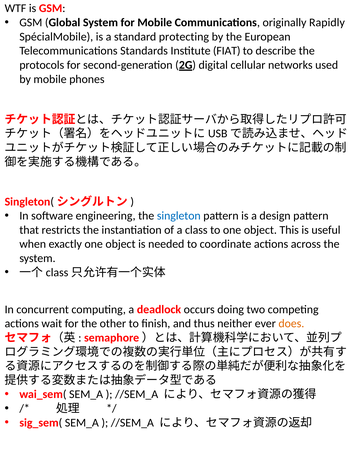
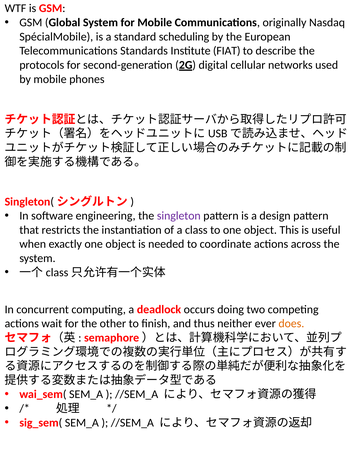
Rapidly: Rapidly -> Nasdaq (327, 22)
protecting: protecting -> scheduling (184, 37)
singleton colour: blue -> purple (179, 216)
